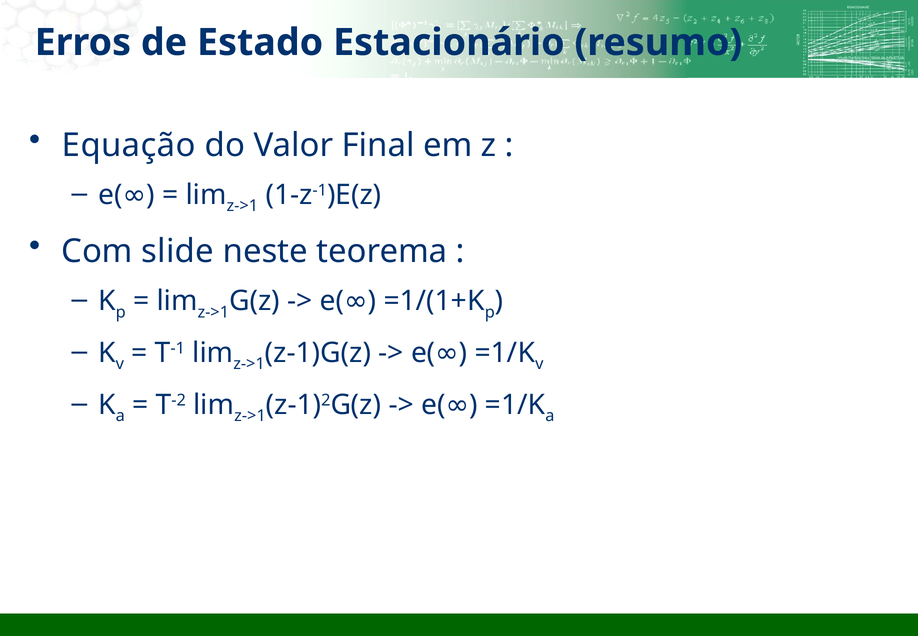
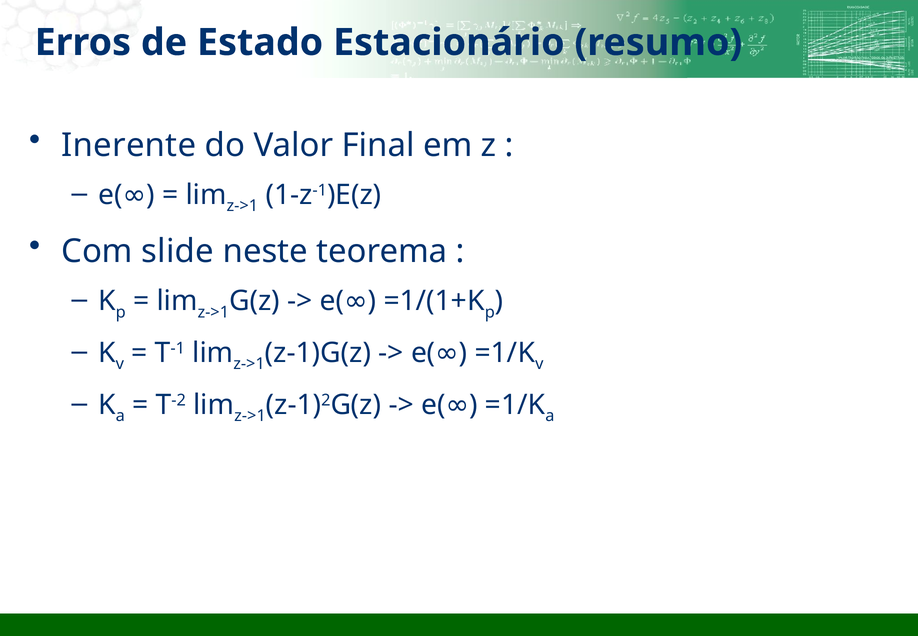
Equação: Equação -> Inerente (129, 145)
